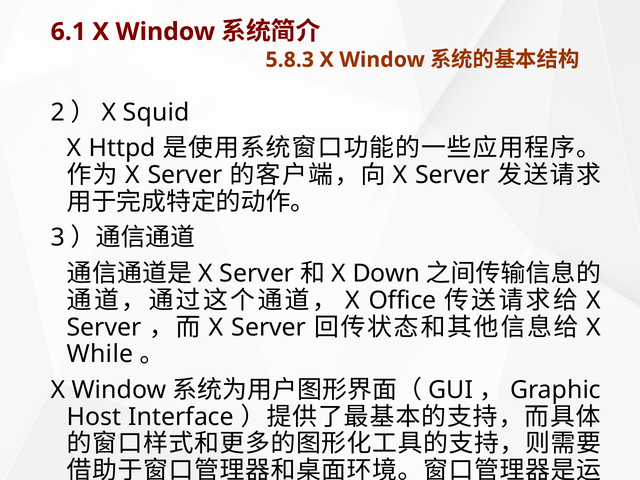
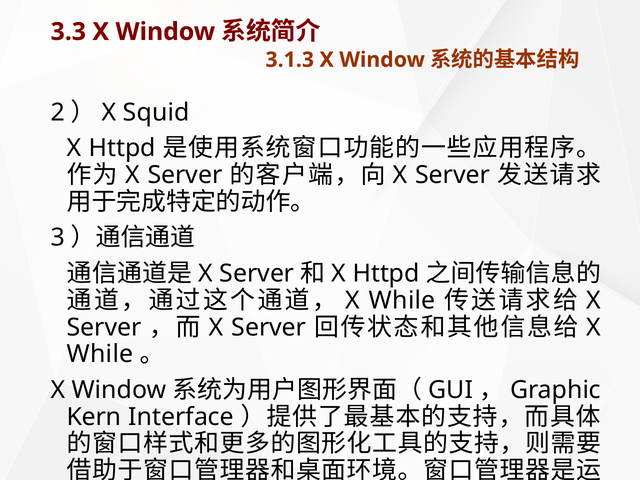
6.1: 6.1 -> 3.3 (68, 32)
5.8.3: 5.8.3 -> 3.1.3 (290, 60)
Down: Down -> Httpd (386, 274)
Office: Office -> While (402, 300)
Host: Host -> Kern (94, 417)
